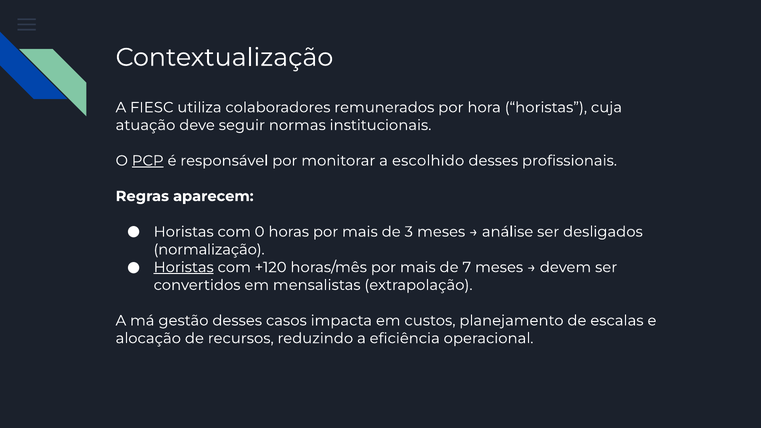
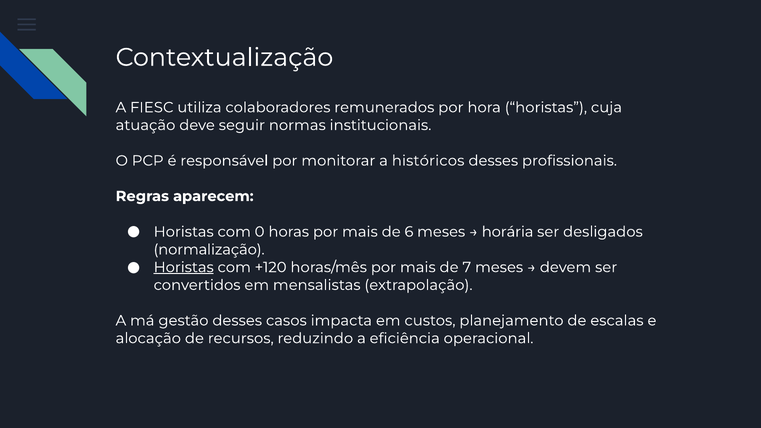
PCP underline: present -> none (148, 161)
escolhido: escolhido -> históricos (428, 161)
3: 3 -> 6 (409, 232)
análise: análise -> horária (508, 232)
